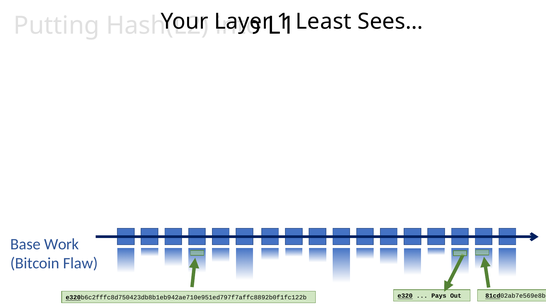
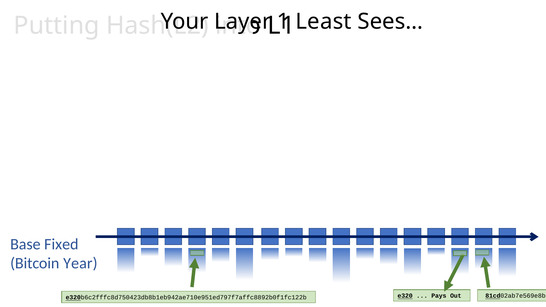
Work: Work -> Fixed (61, 244)
Flaw: Flaw -> Year (80, 263)
